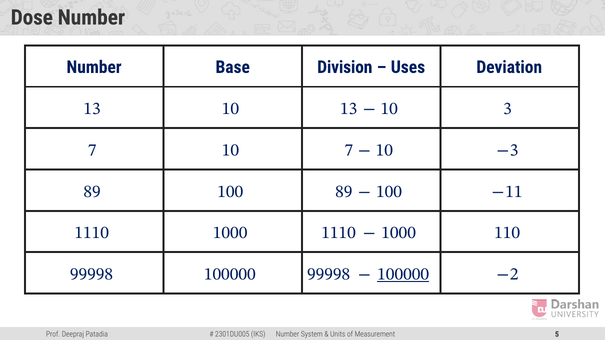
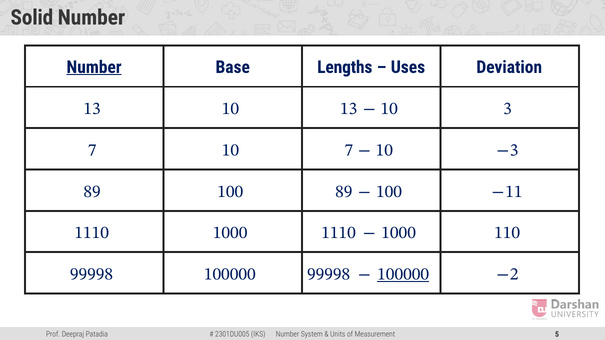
Dose: Dose -> Solid (32, 18)
Number underline: none -> present (94, 67)
Division: Division -> Lengths (345, 67)
